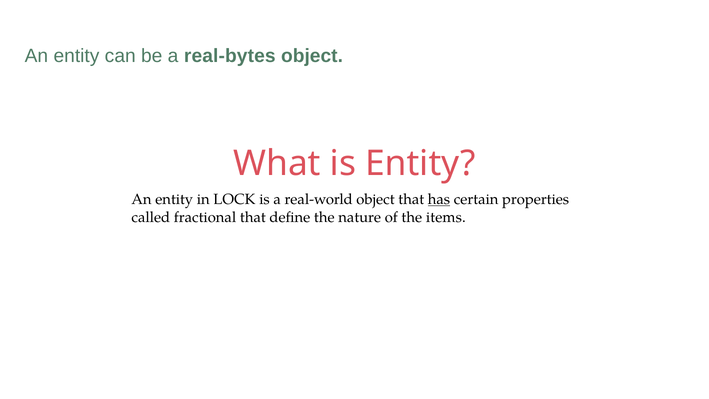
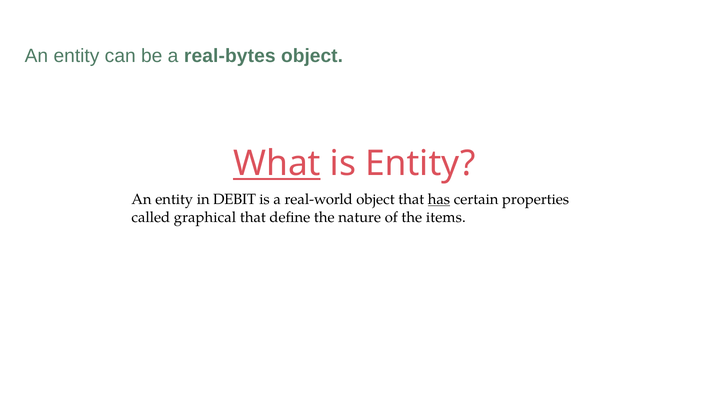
What underline: none -> present (277, 164)
LOCK: LOCK -> DEBIT (235, 199)
fractional: fractional -> graphical (205, 217)
